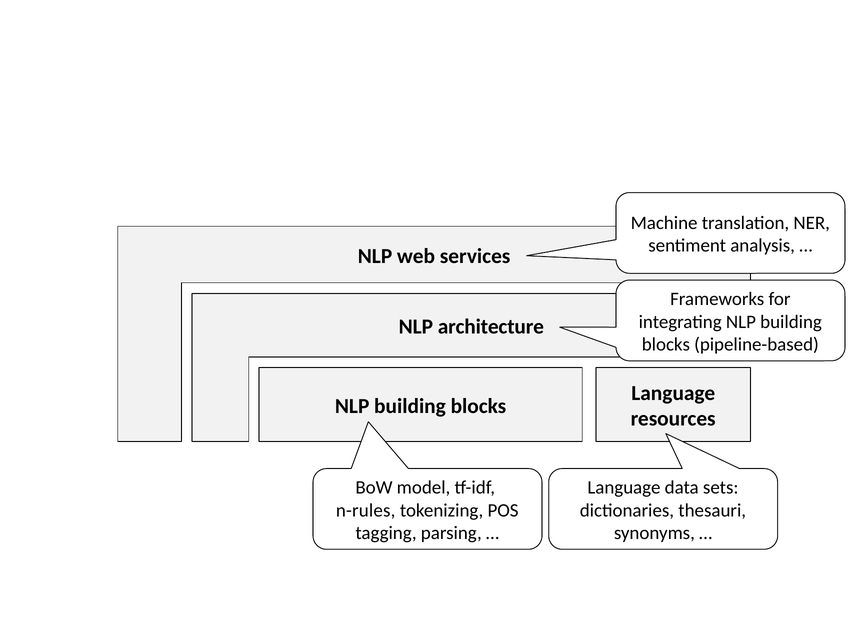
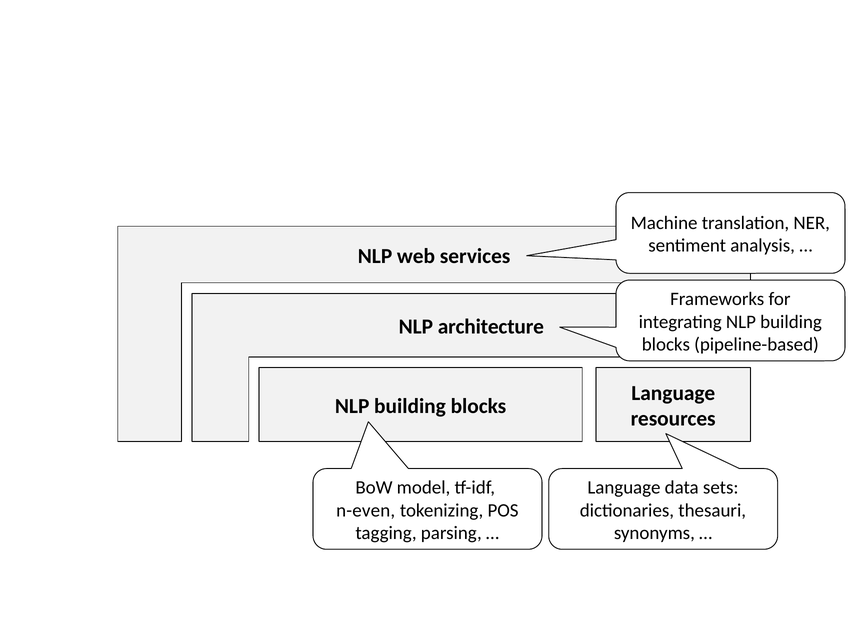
n-rules: n-rules -> n-even (366, 510)
